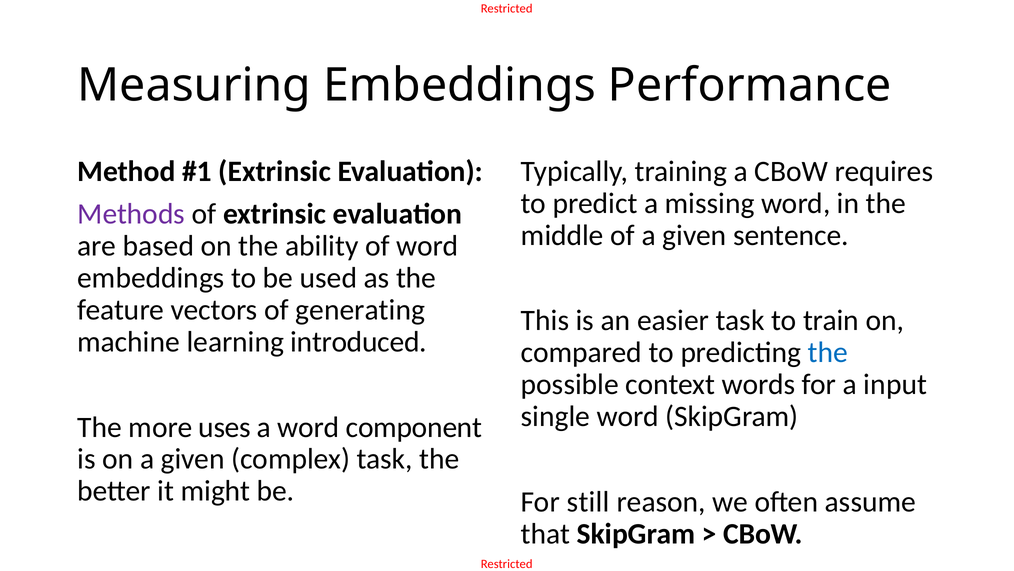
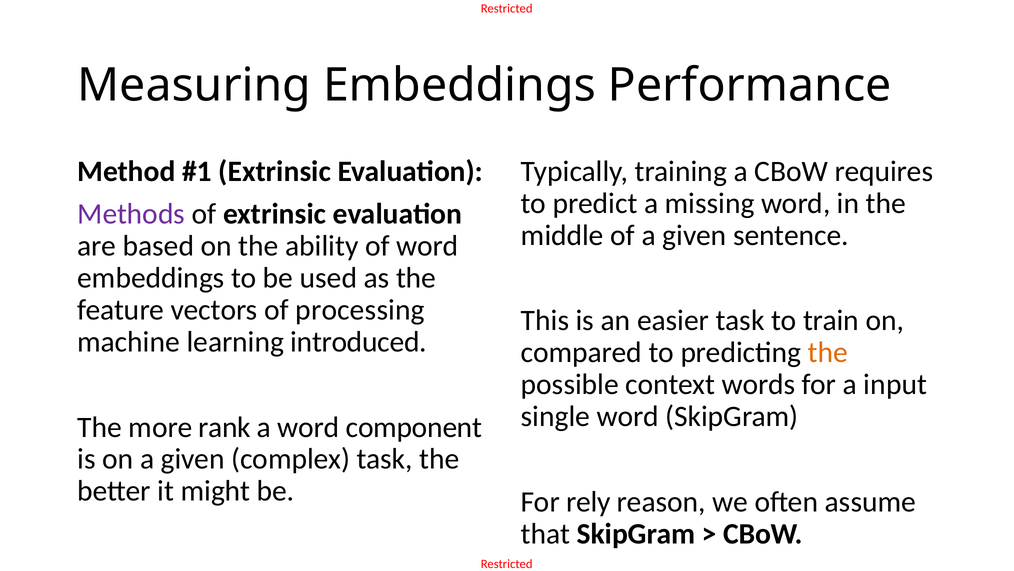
generating: generating -> processing (360, 310)
the colour: blue -> orange (828, 352)
uses: uses -> rank (225, 427)
still: still -> rely (589, 501)
